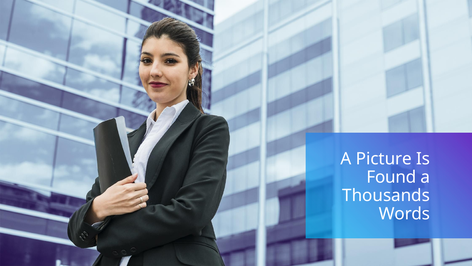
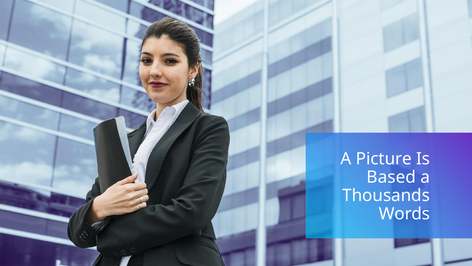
Found: Found -> Based (391, 177)
